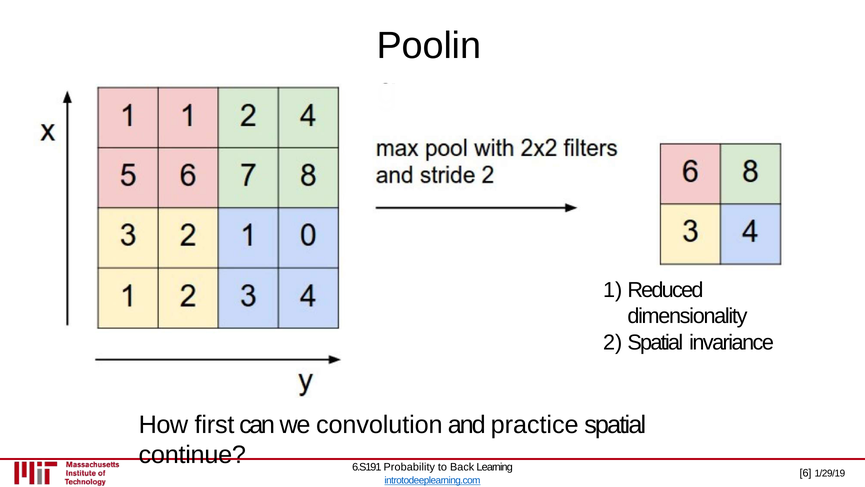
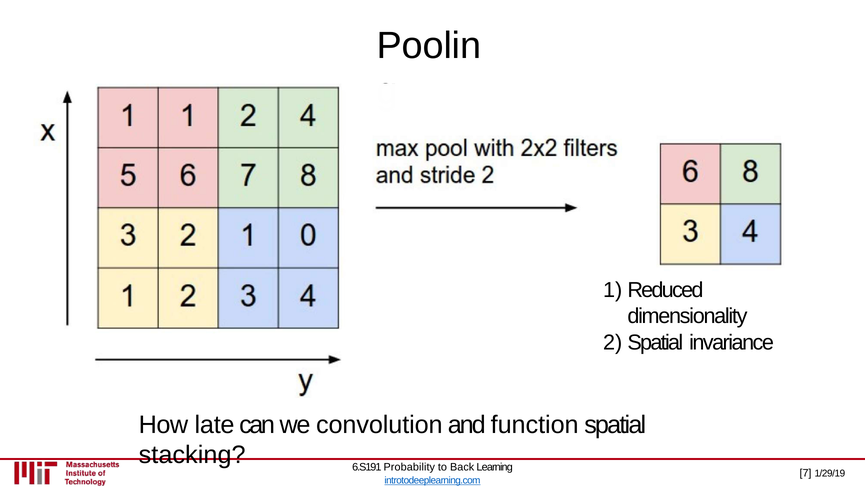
first: first -> late (215, 424)
practice: practice -> function (535, 424)
continue: continue -> stacking (192, 455)
6: 6 -> 7 (806, 473)
